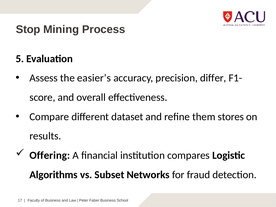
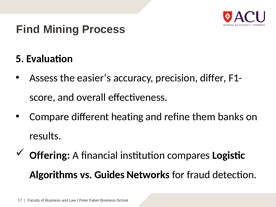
Stop: Stop -> Find (28, 29)
dataset: dataset -> heating (127, 117)
stores: stores -> banks (231, 117)
Subset: Subset -> Guides (109, 175)
